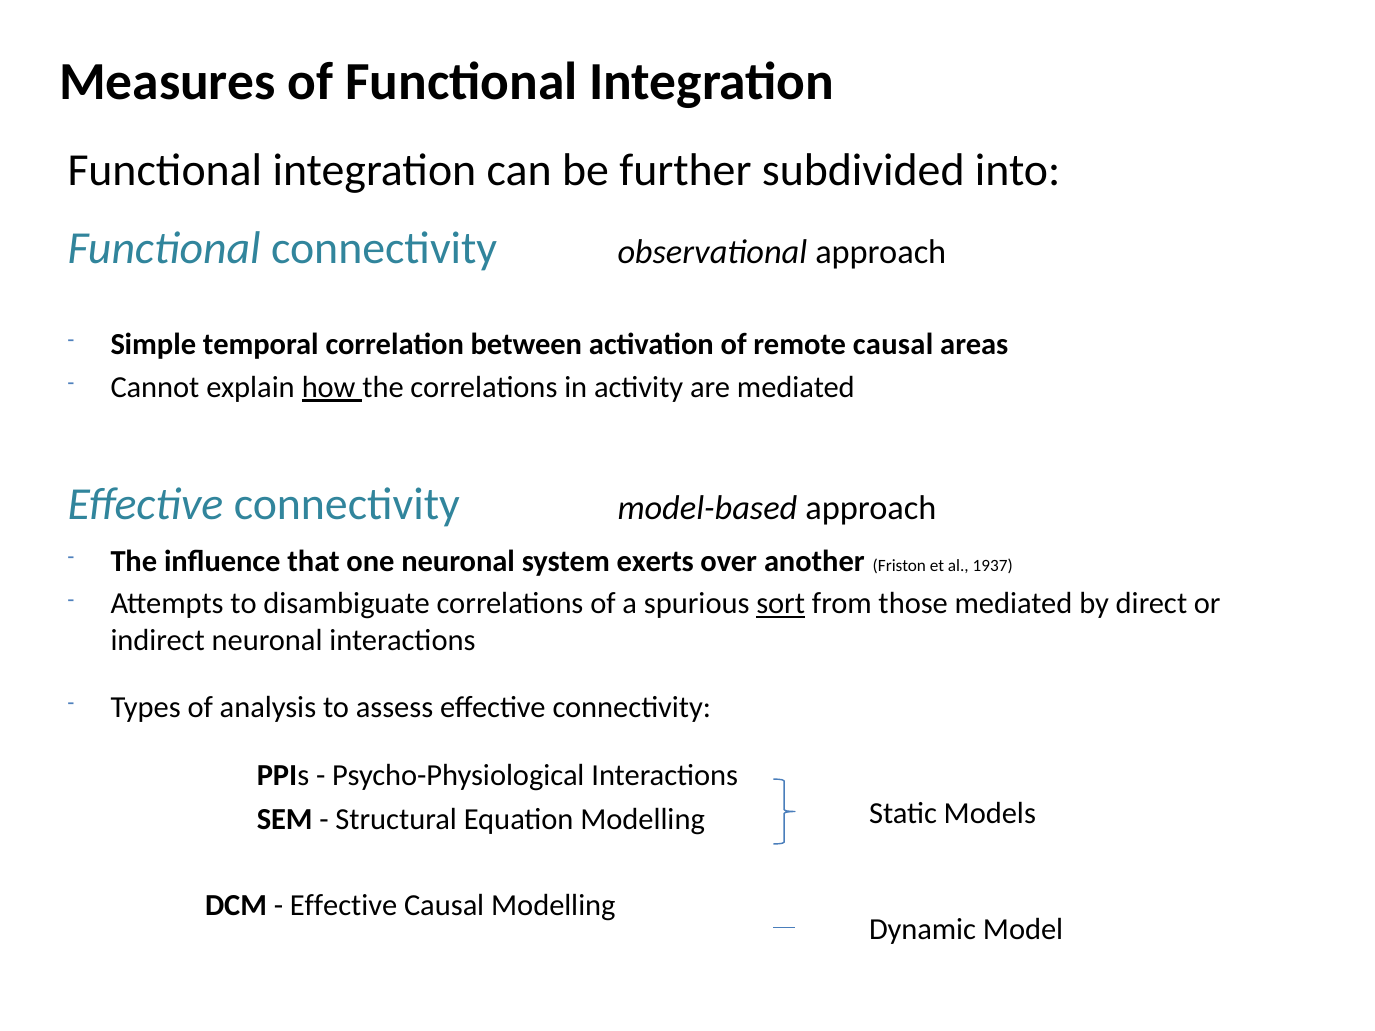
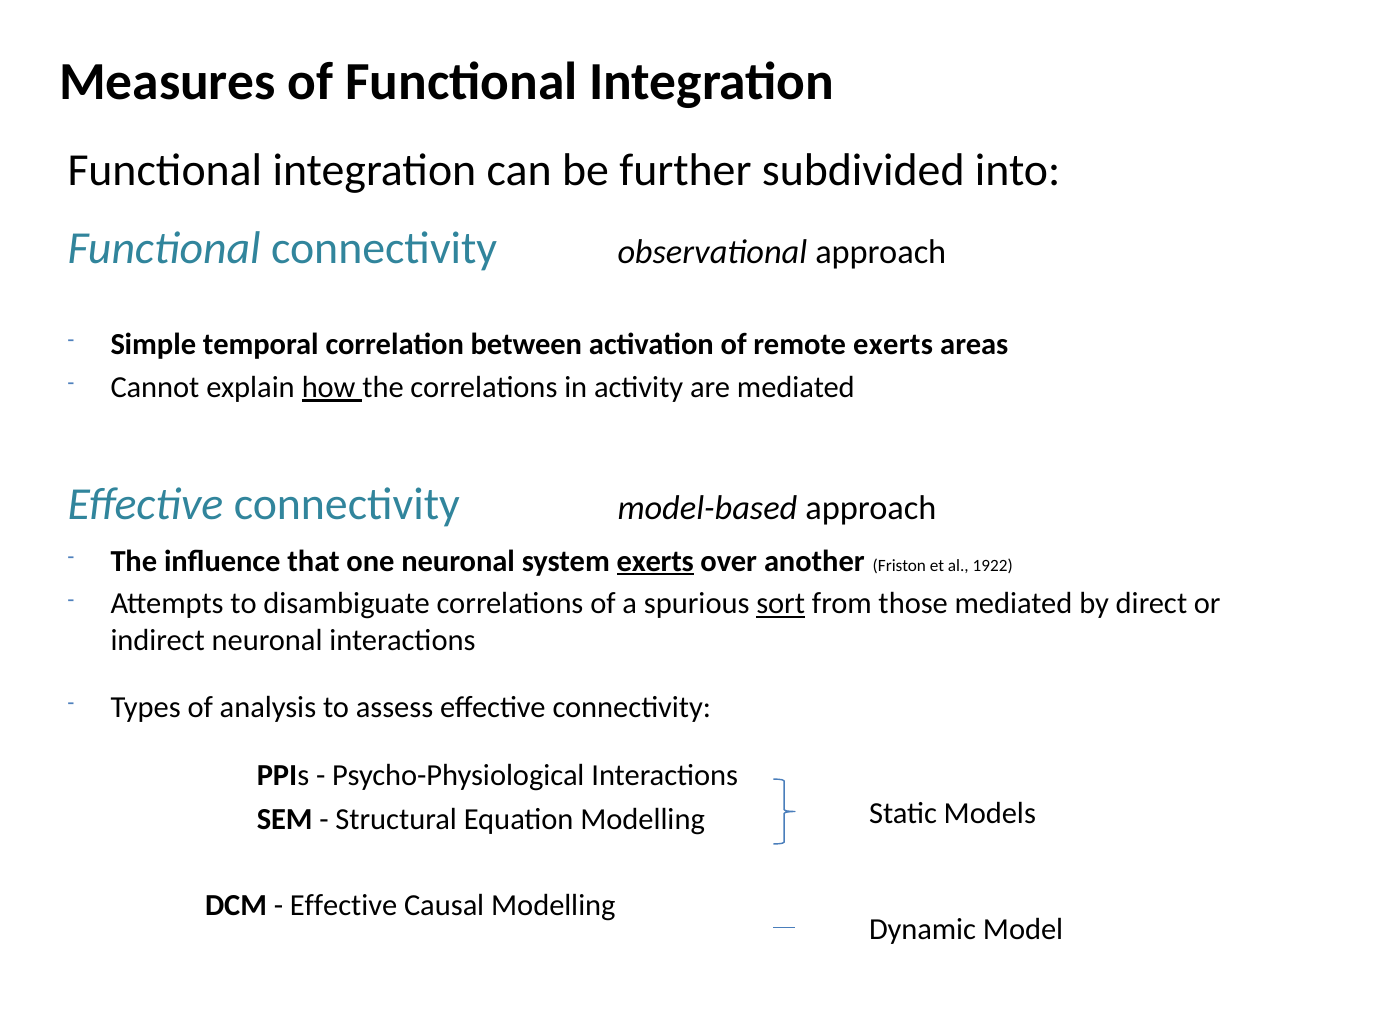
remote causal: causal -> exerts (893, 345)
exerts underline: none -> present (655, 561)
1937: 1937 -> 1922 (993, 565)
